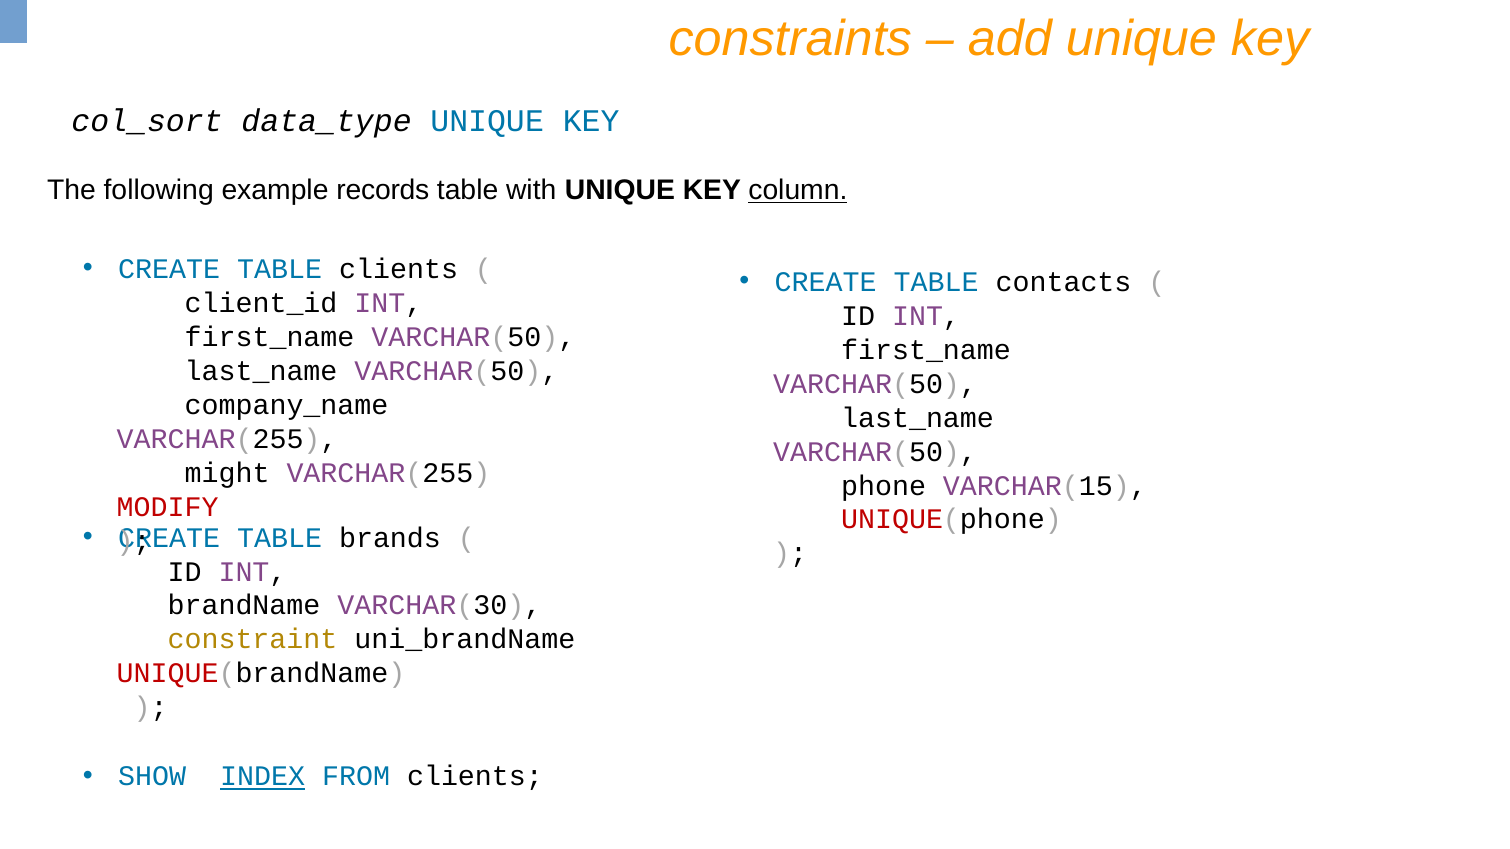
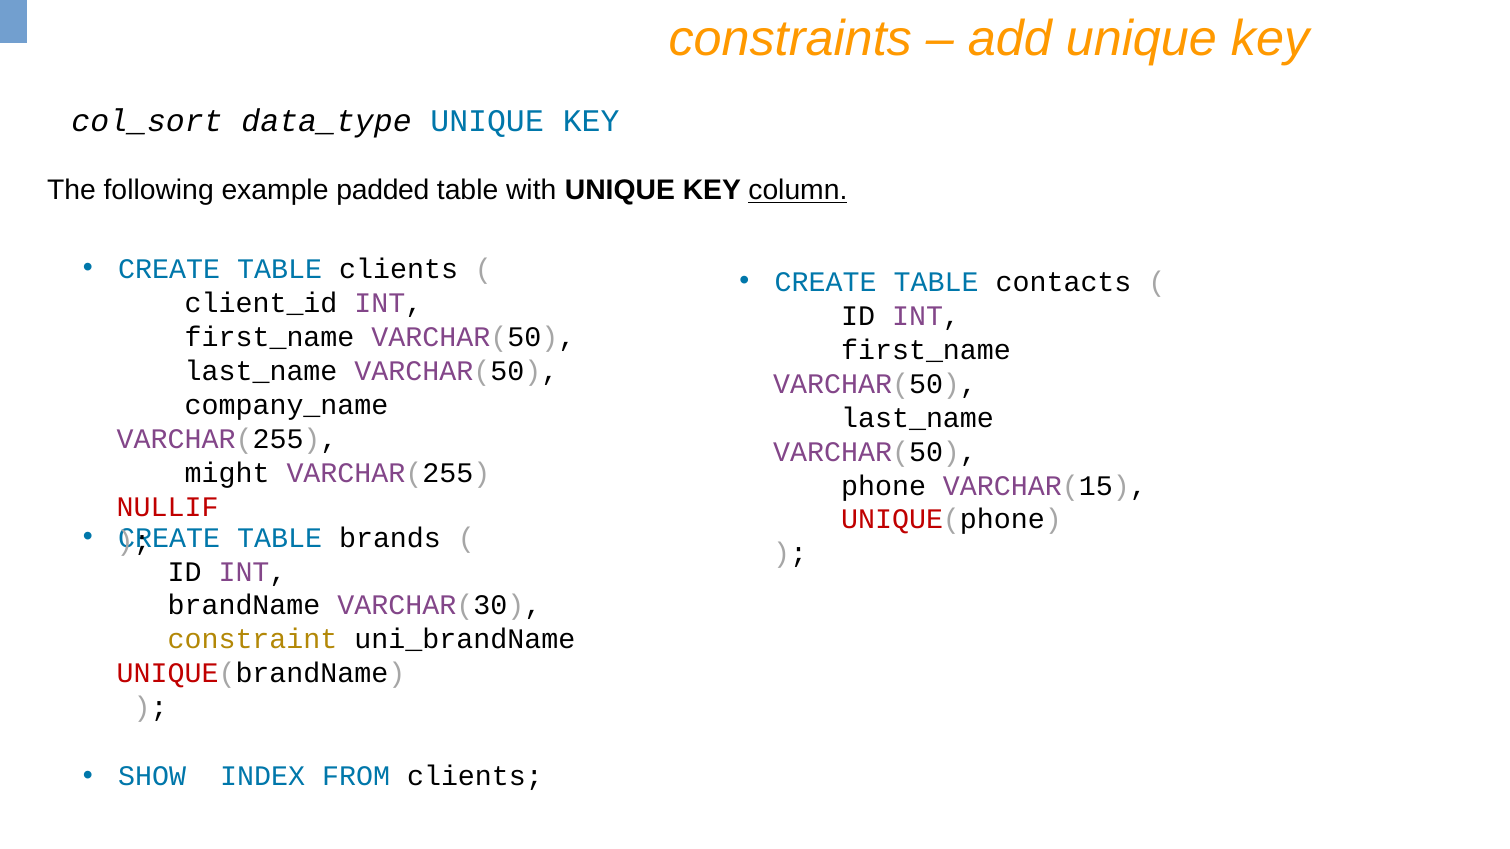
records: records -> padded (383, 191)
MODIFY: MODIFY -> NULLIF (168, 507)
INDEX underline: present -> none (263, 777)
